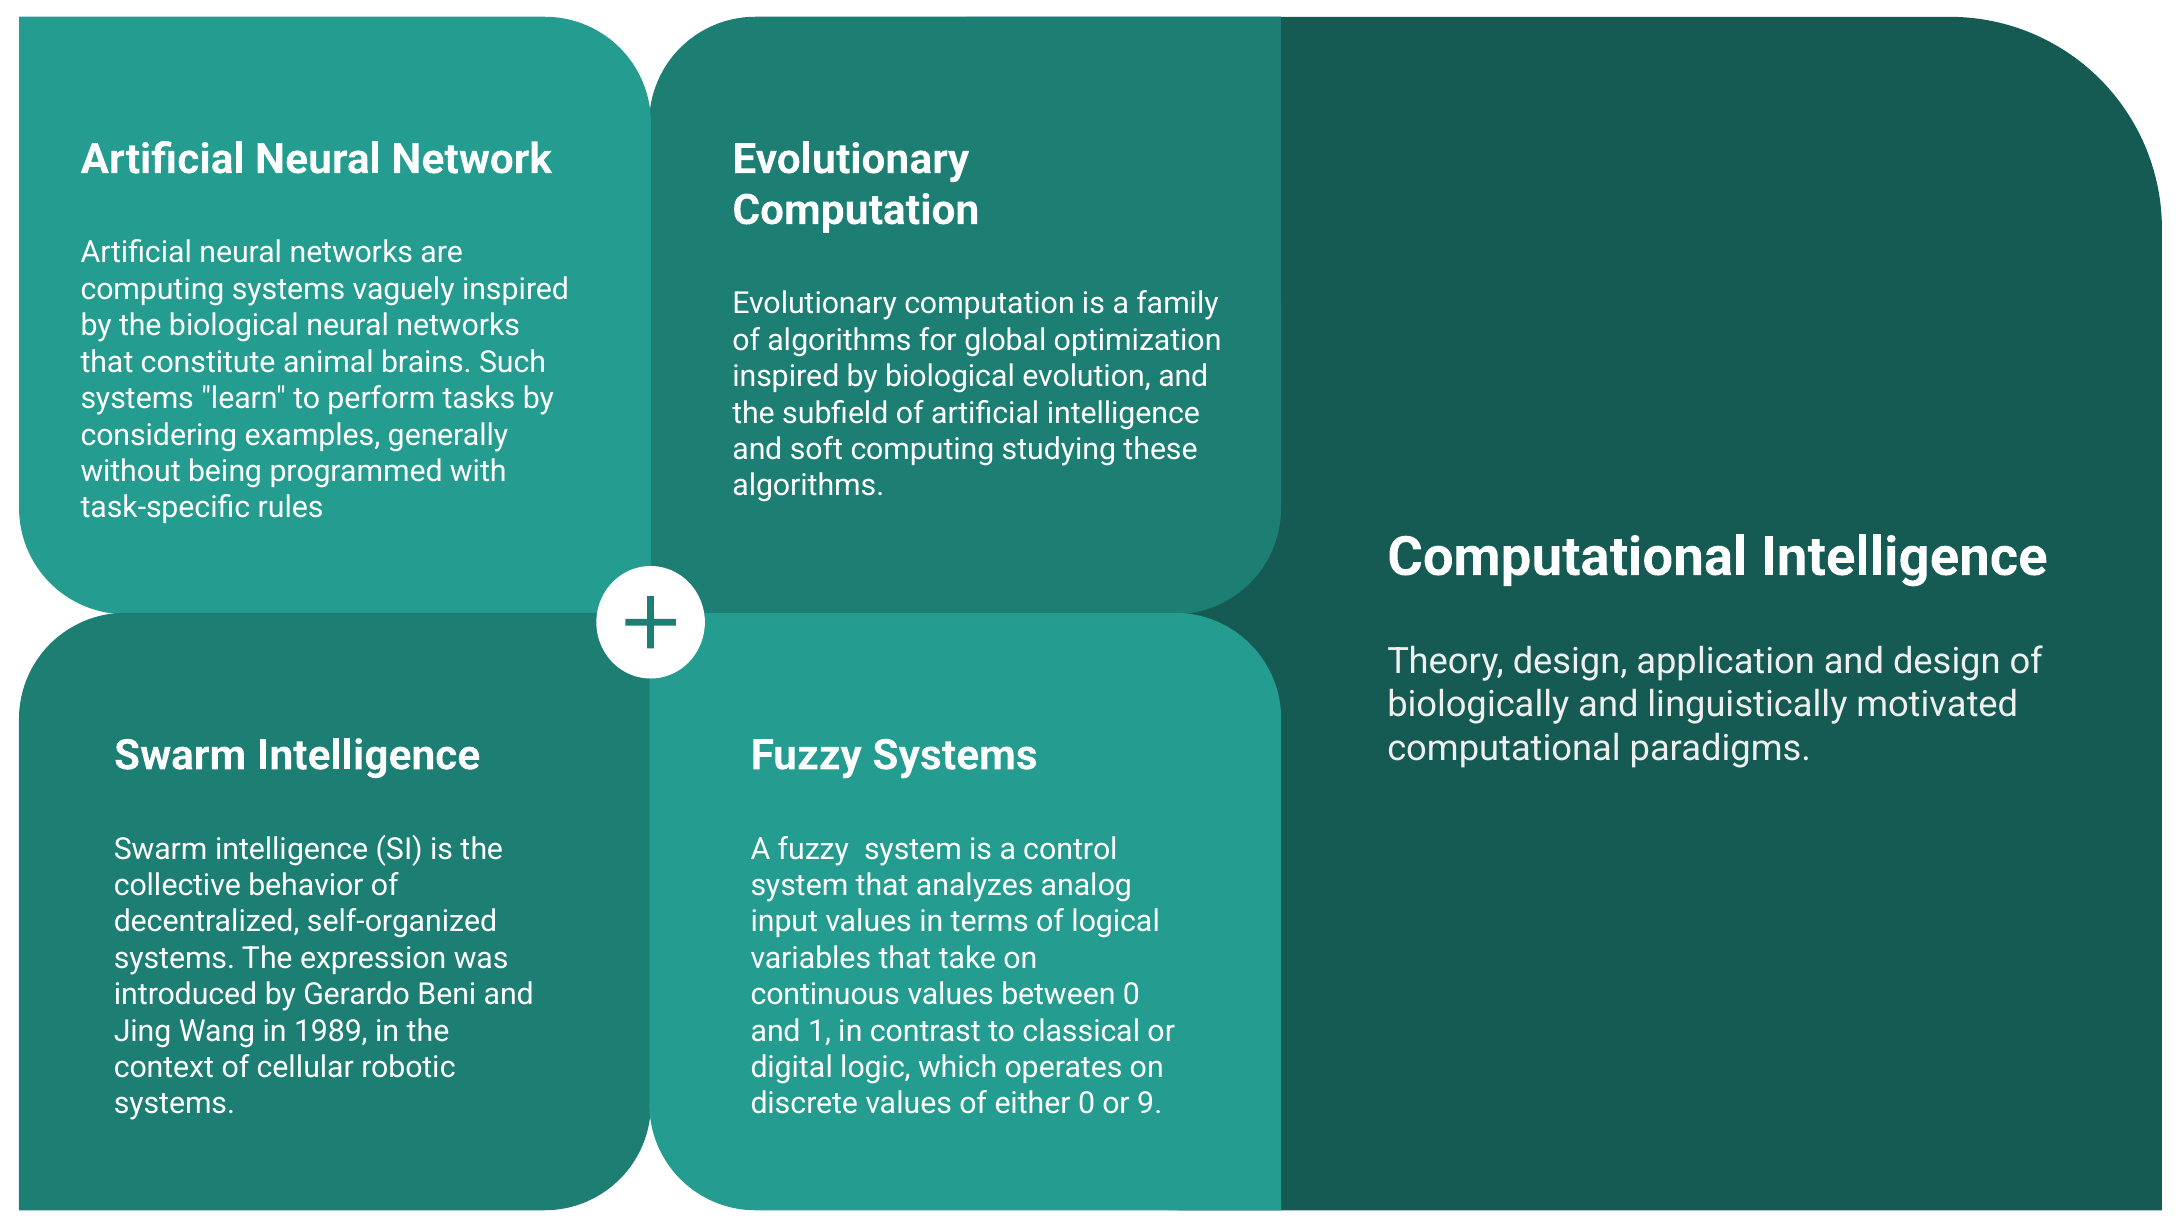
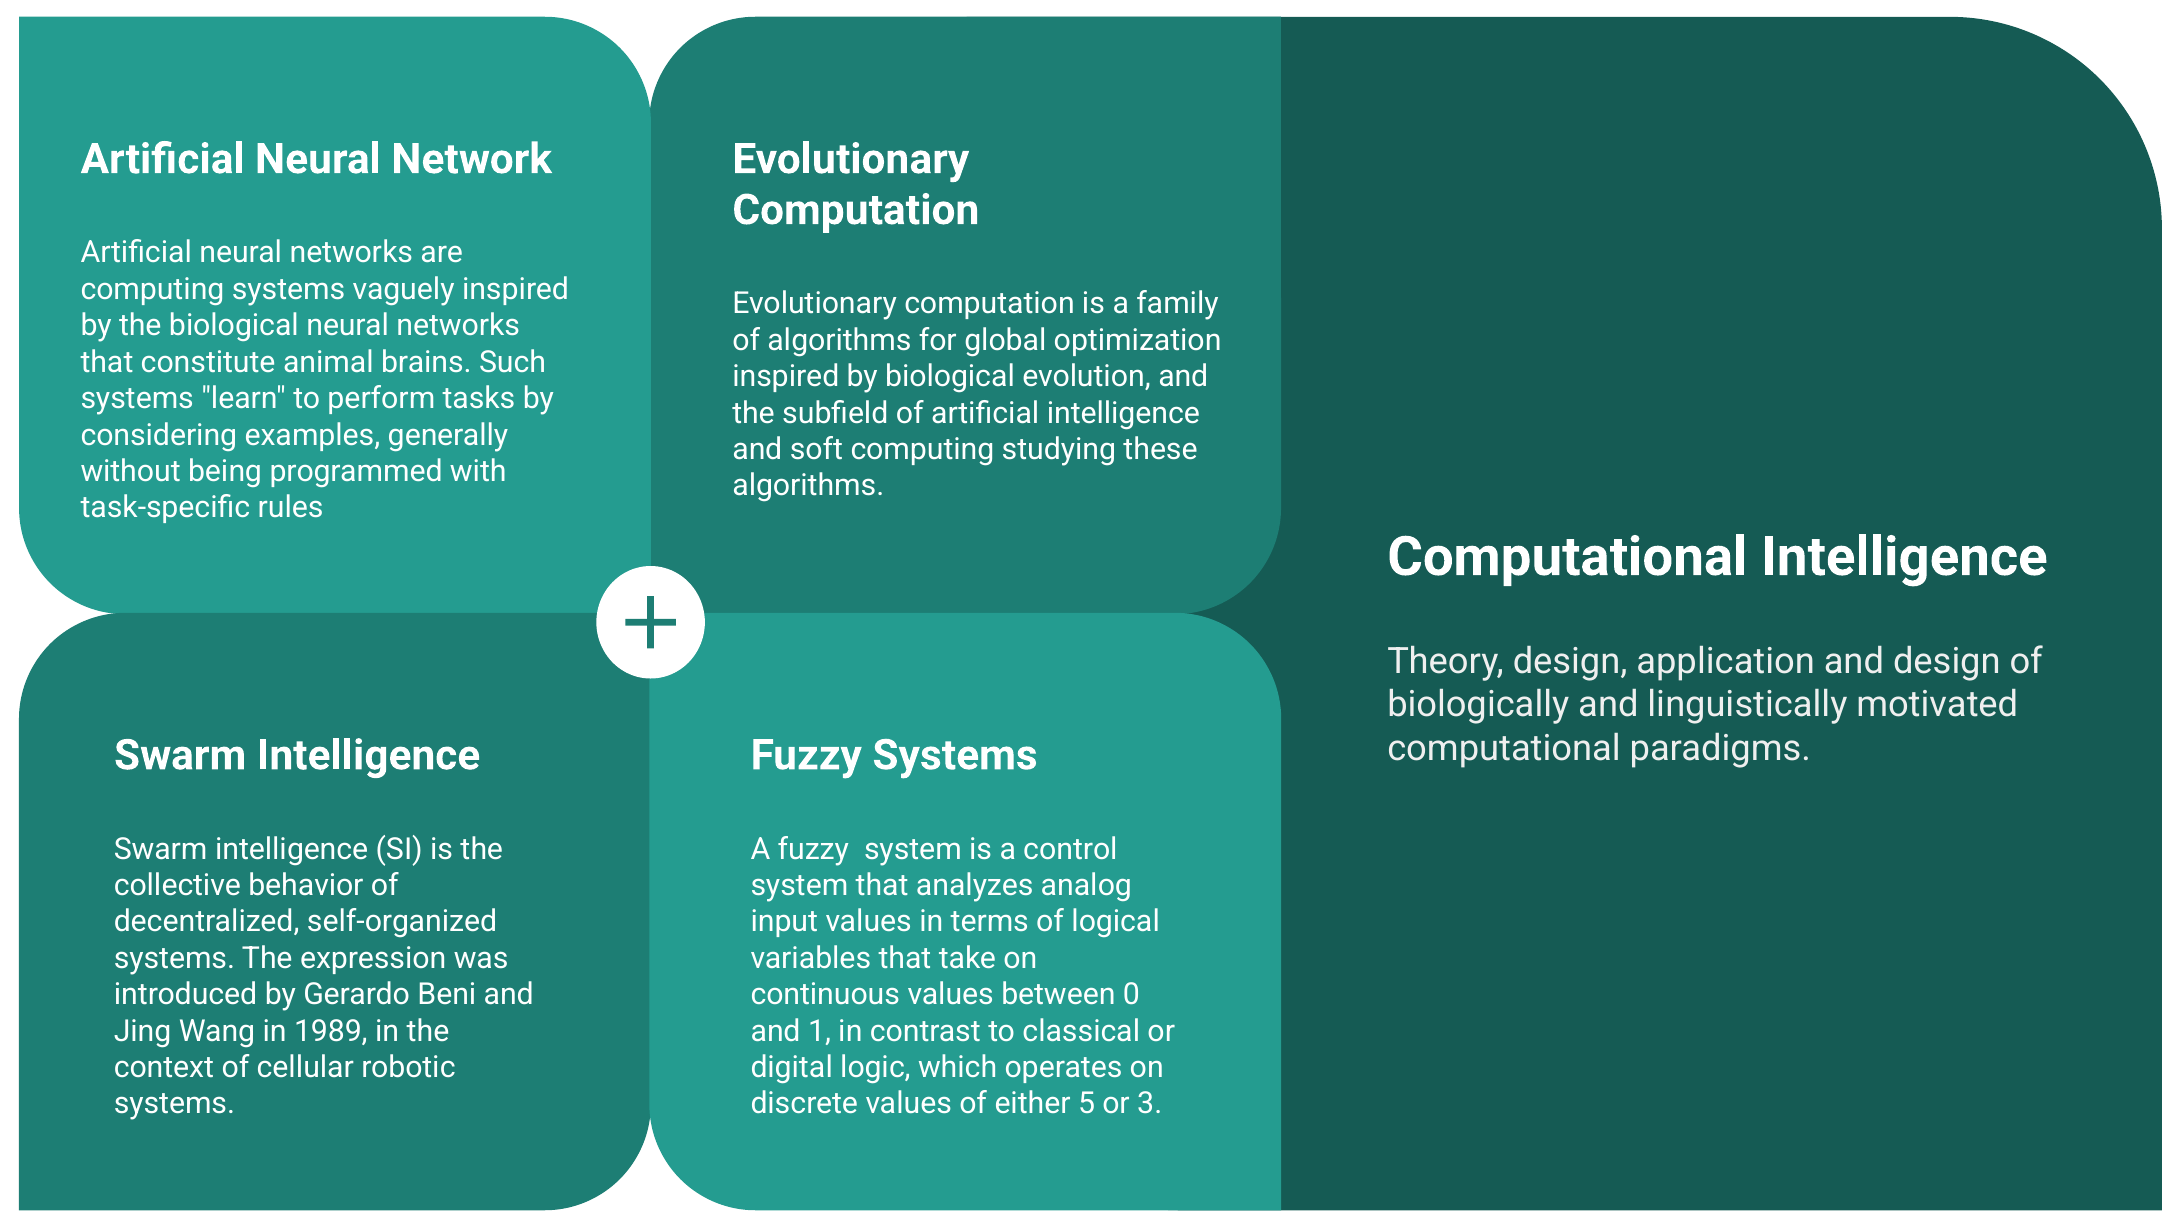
either 0: 0 -> 5 (1087, 1104)
9: 9 -> 3 (1150, 1104)
